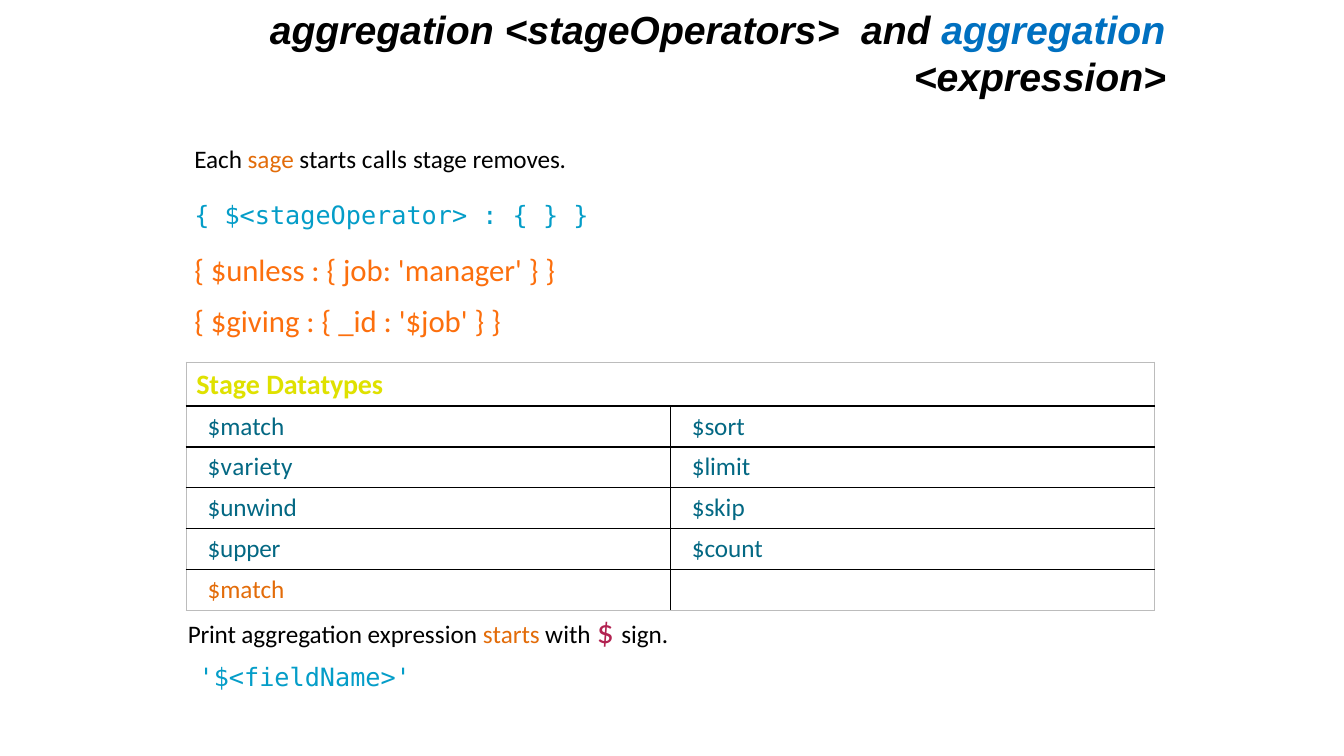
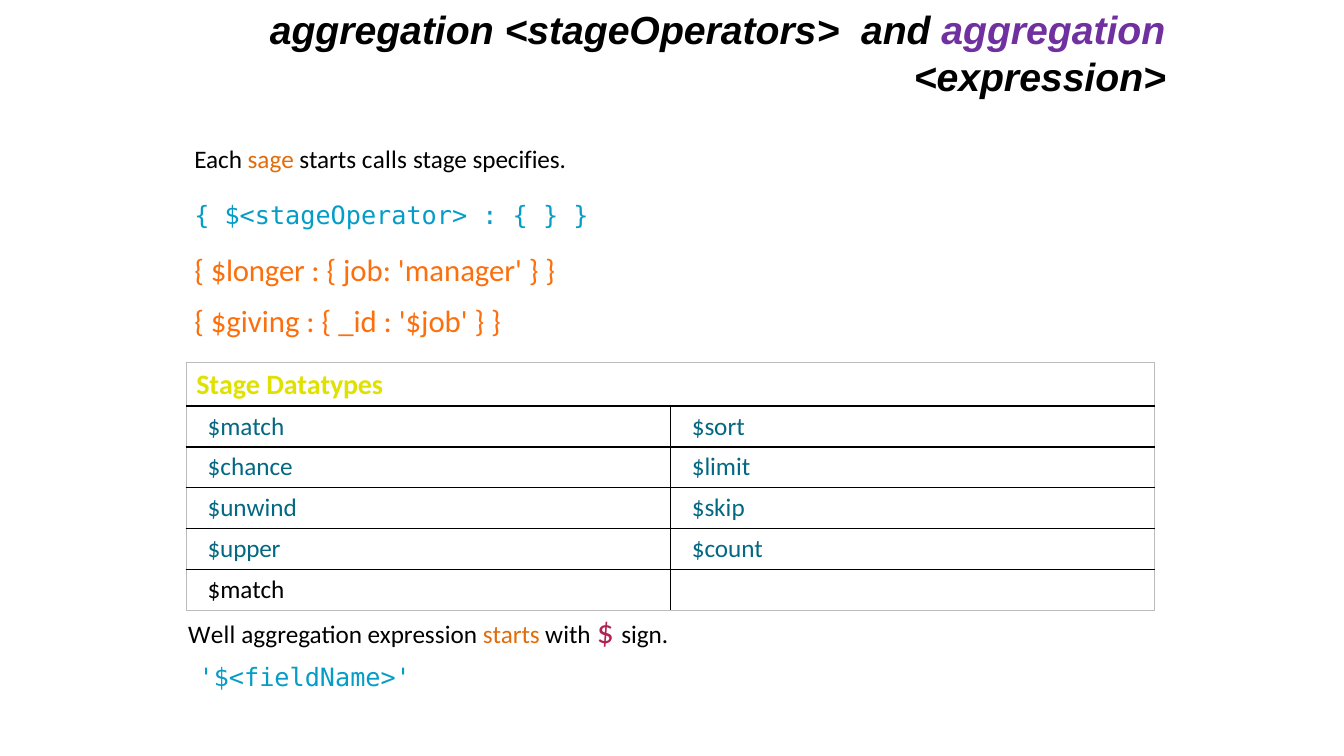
aggregation colour: blue -> purple (1053, 31)
removes: removes -> specifies (519, 160)
$unless: $unless -> $longer (258, 272)
$variety: $variety -> $chance (250, 468)
$match colour: orange -> black (246, 590)
Print: Print -> Well (212, 635)
